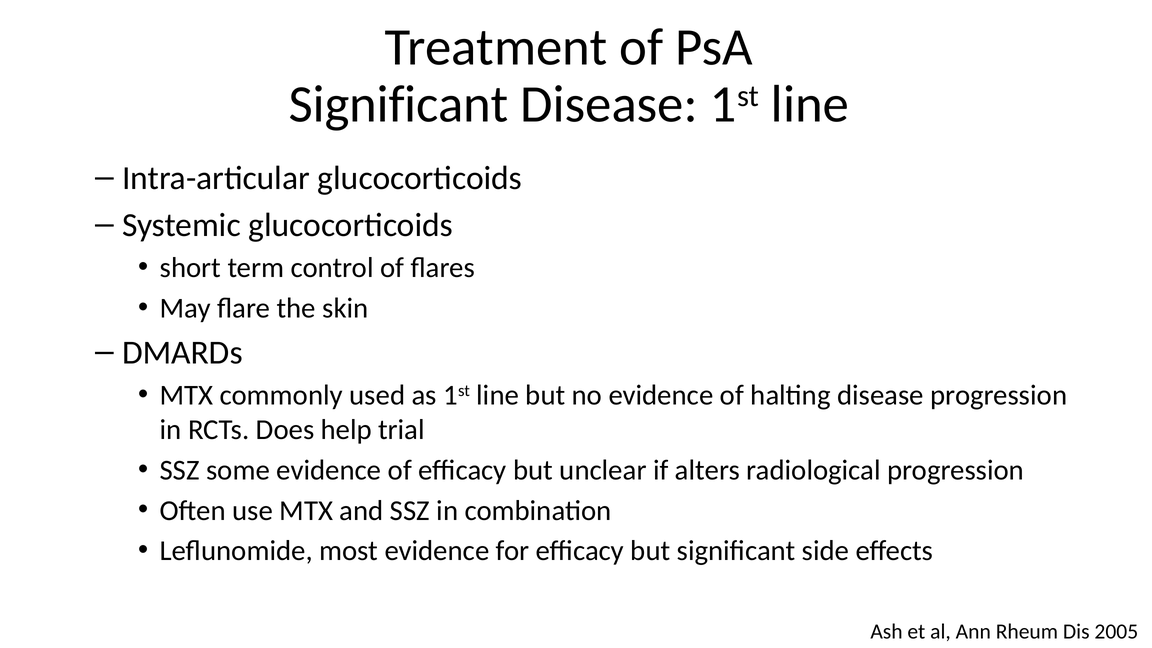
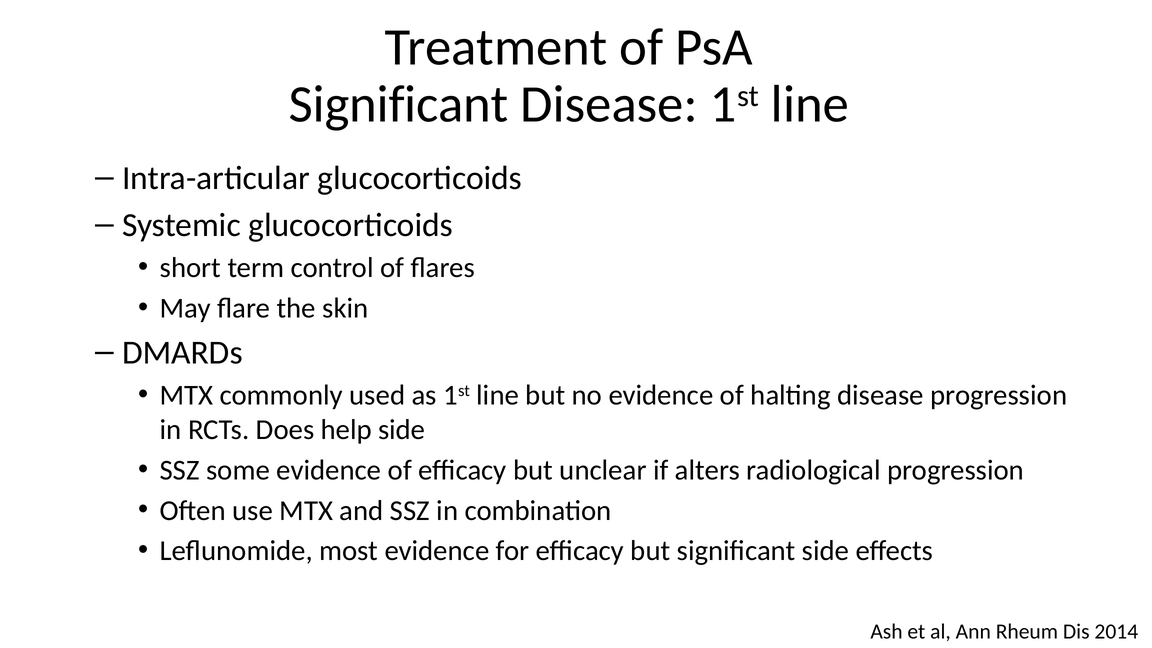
help trial: trial -> side (402, 430)
2005: 2005 -> 2014 (1116, 632)
